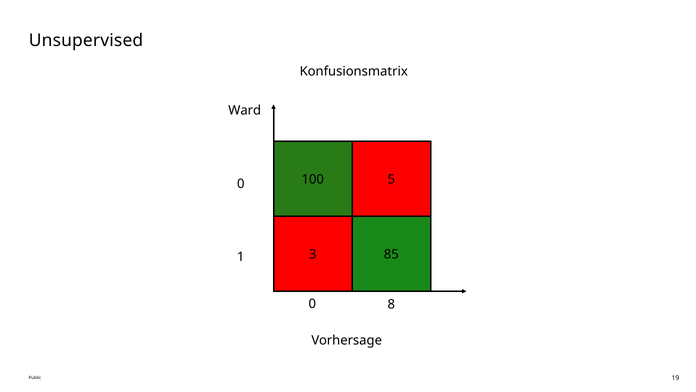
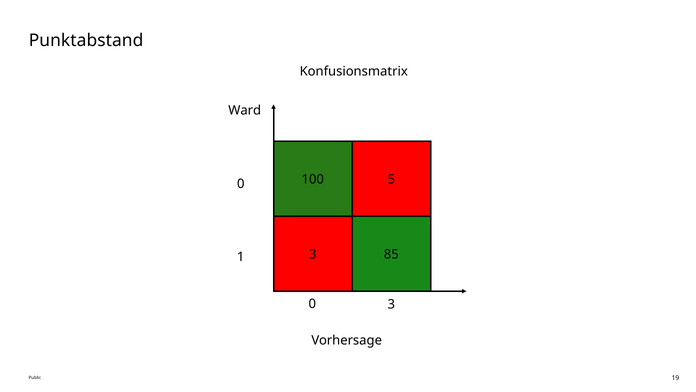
Unsupervised: Unsupervised -> Punktabstand (86, 40)
0 8: 8 -> 3 (391, 304)
